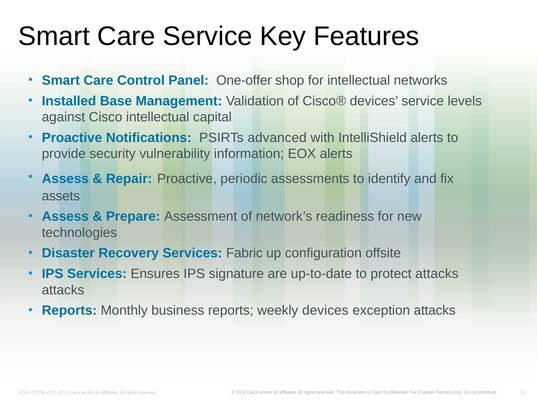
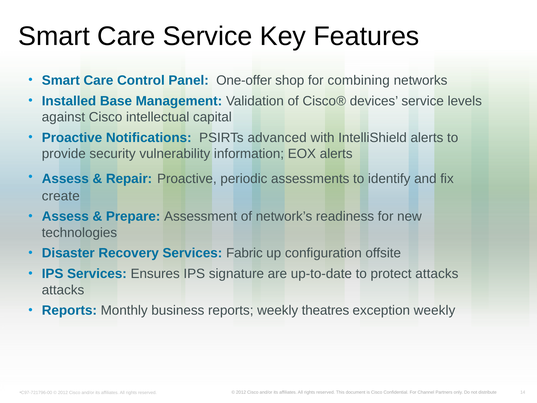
for intellectual: intellectual -> combining (359, 80)
assets: assets -> create (61, 196)
weekly devices: devices -> theatres (325, 310)
exception attacks: attacks -> weekly (435, 310)
